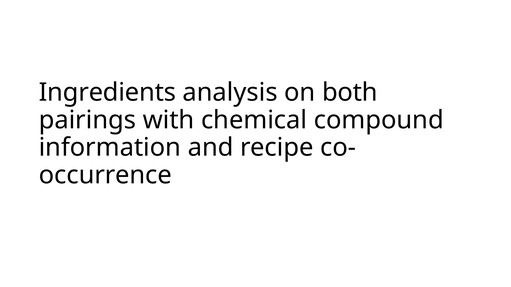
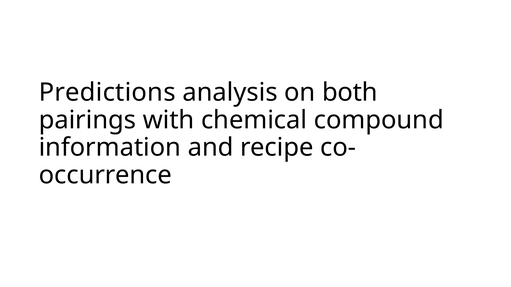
Ingredients: Ingredients -> Predictions (107, 93)
